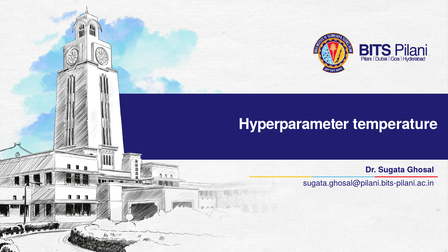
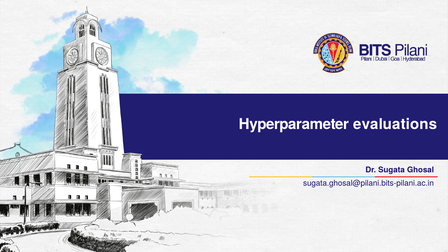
temperature: temperature -> evaluations (395, 124)
